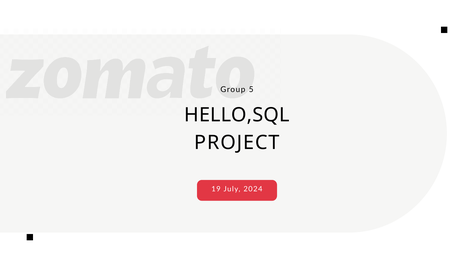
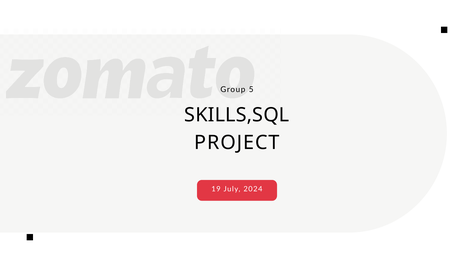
HELLO,SQL: HELLO,SQL -> SKILLS,SQL (237, 115)
